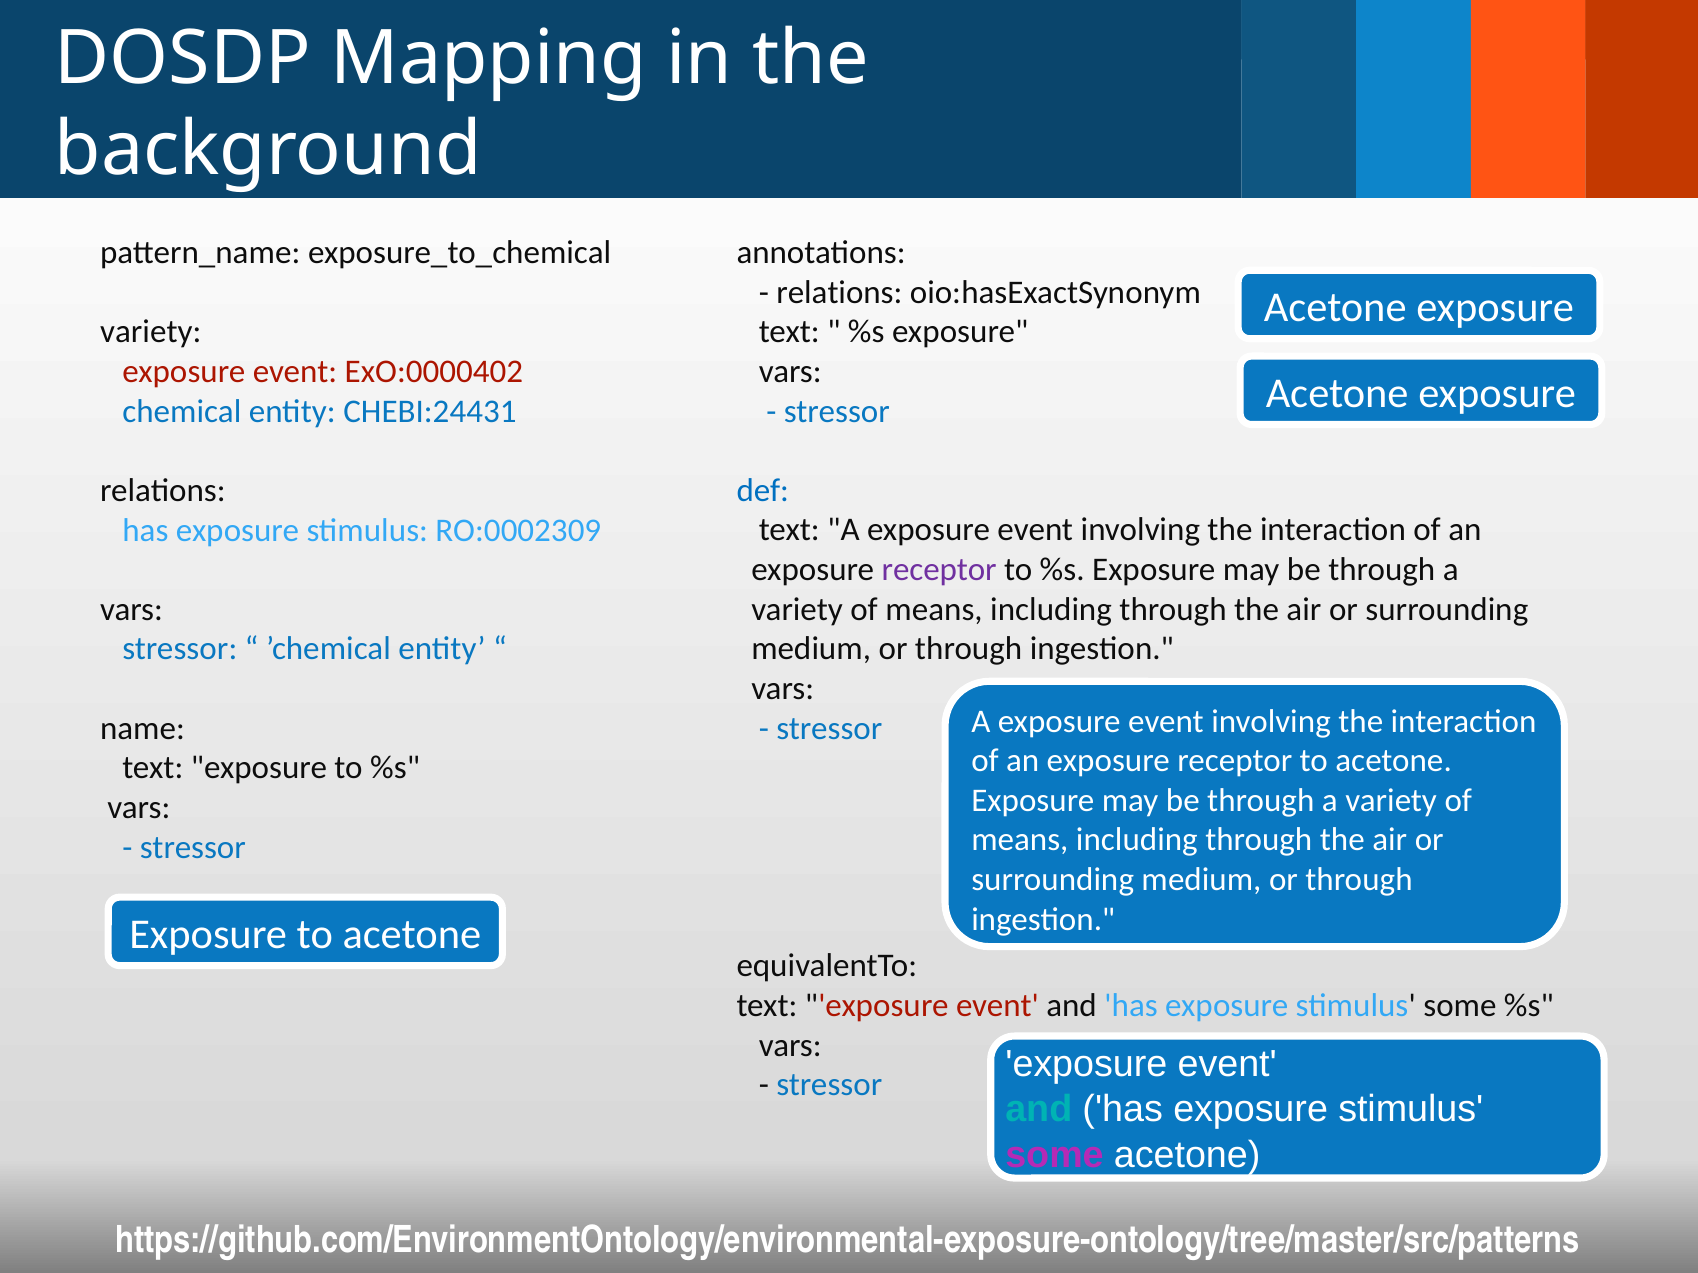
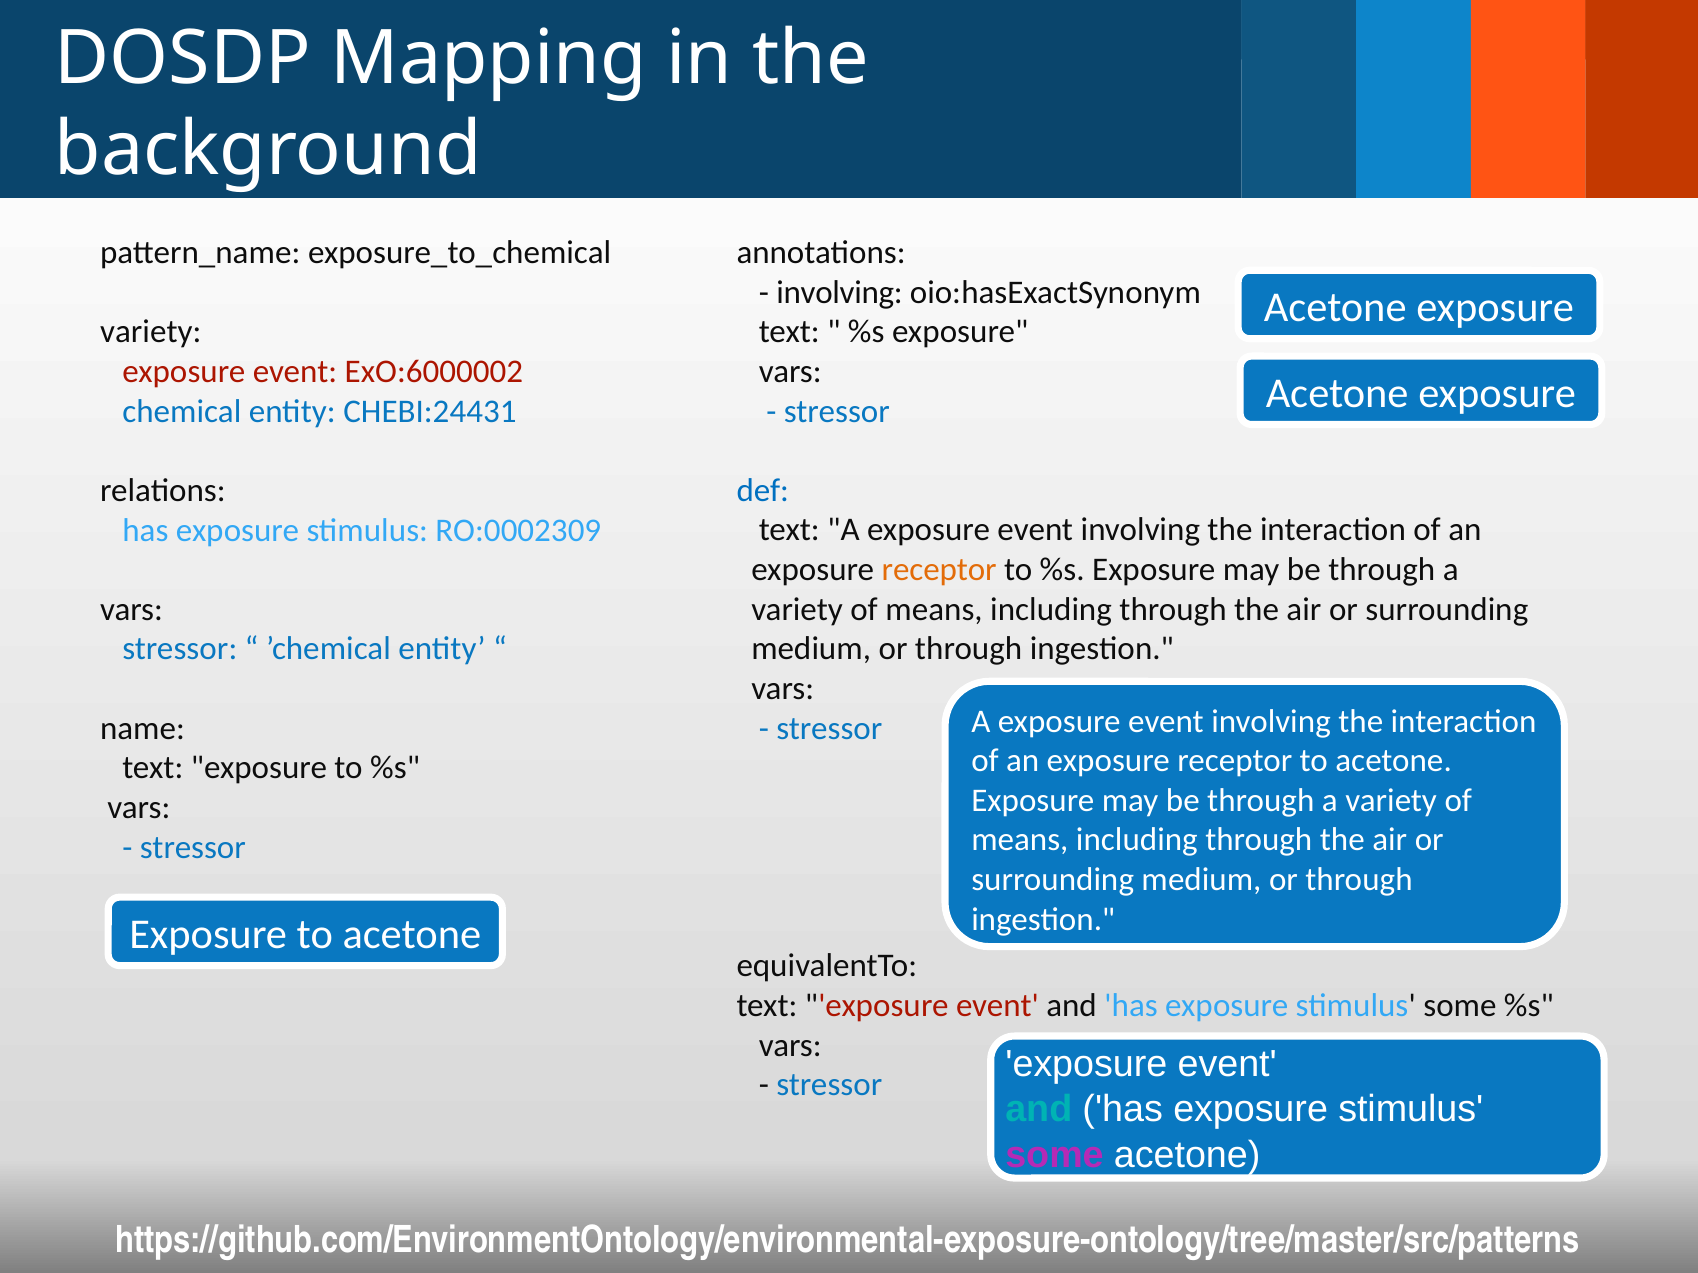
relations: relations -> involving (839, 292)
ExO:0000402: ExO:0000402 -> ExO:6000002 (434, 372)
receptor colour: purple -> orange (939, 570)
